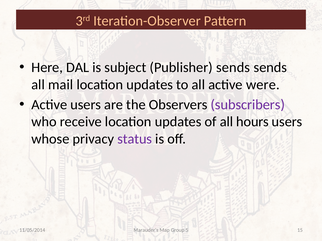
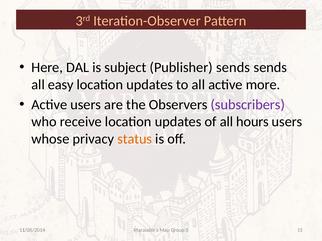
mail: mail -> easy (61, 85)
were: were -> more (263, 85)
status colour: purple -> orange (135, 139)
